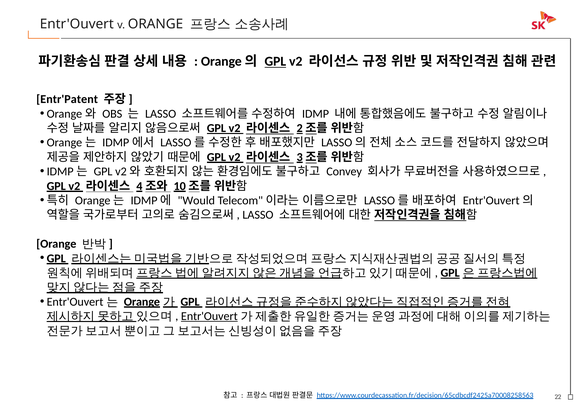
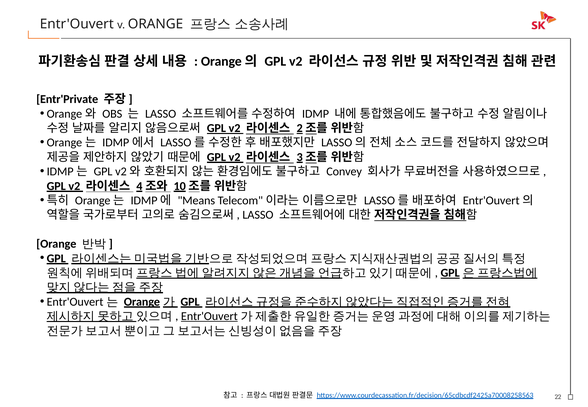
GPL underline: present -> none (275, 61)
Entr'Patent: Entr'Patent -> Entr'Private (67, 99)
Would: Would -> Means (196, 201)
